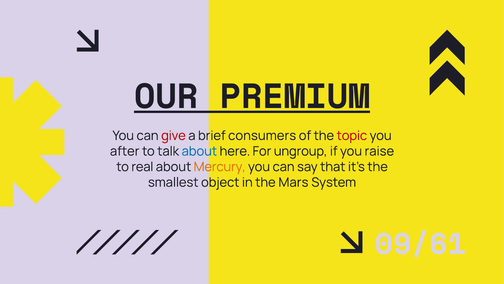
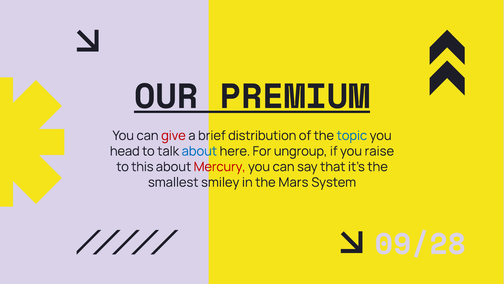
consumers: consumers -> distribution (262, 135)
topic colour: red -> blue (352, 135)
after: after -> head (125, 151)
real: real -> this (142, 167)
Mercury colour: orange -> red (220, 167)
object: object -> smiley (220, 182)
09/61: 09/61 -> 09/28 (420, 244)
